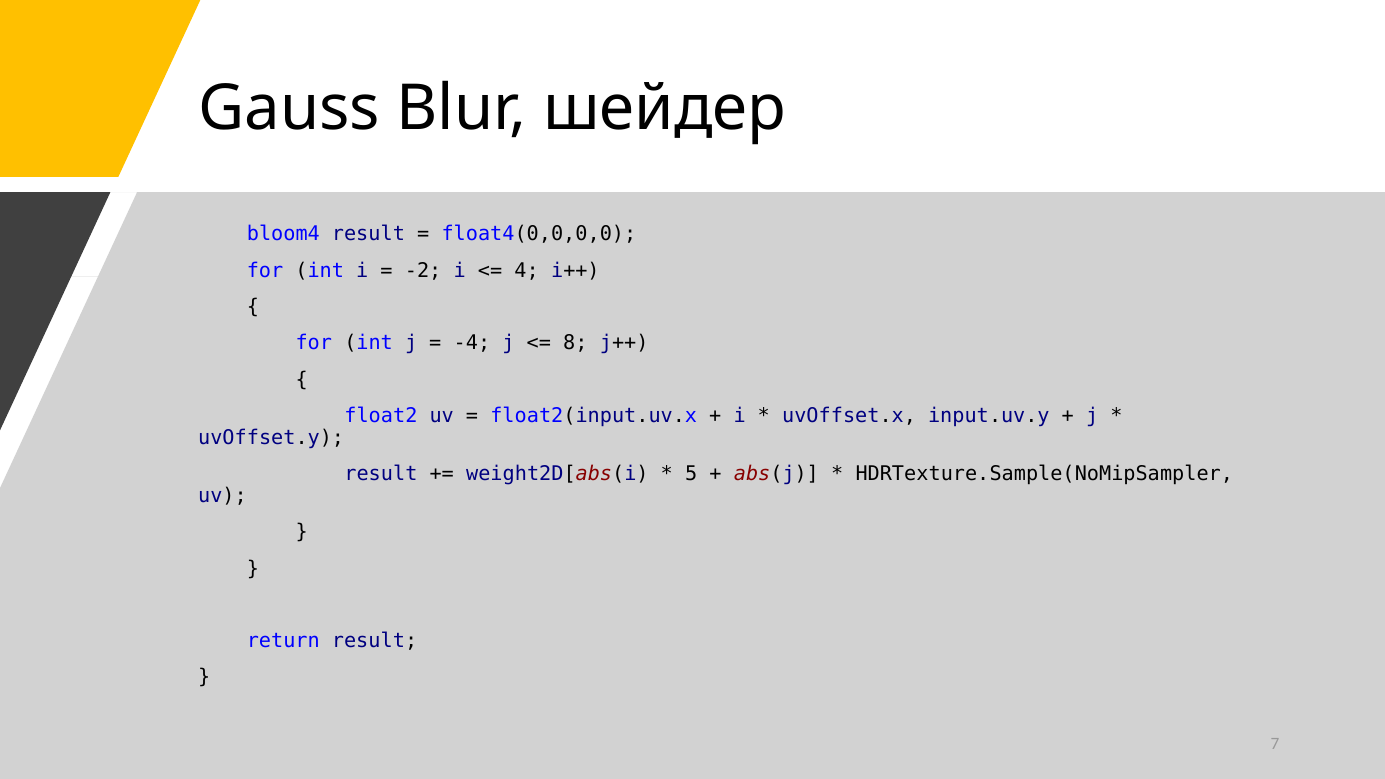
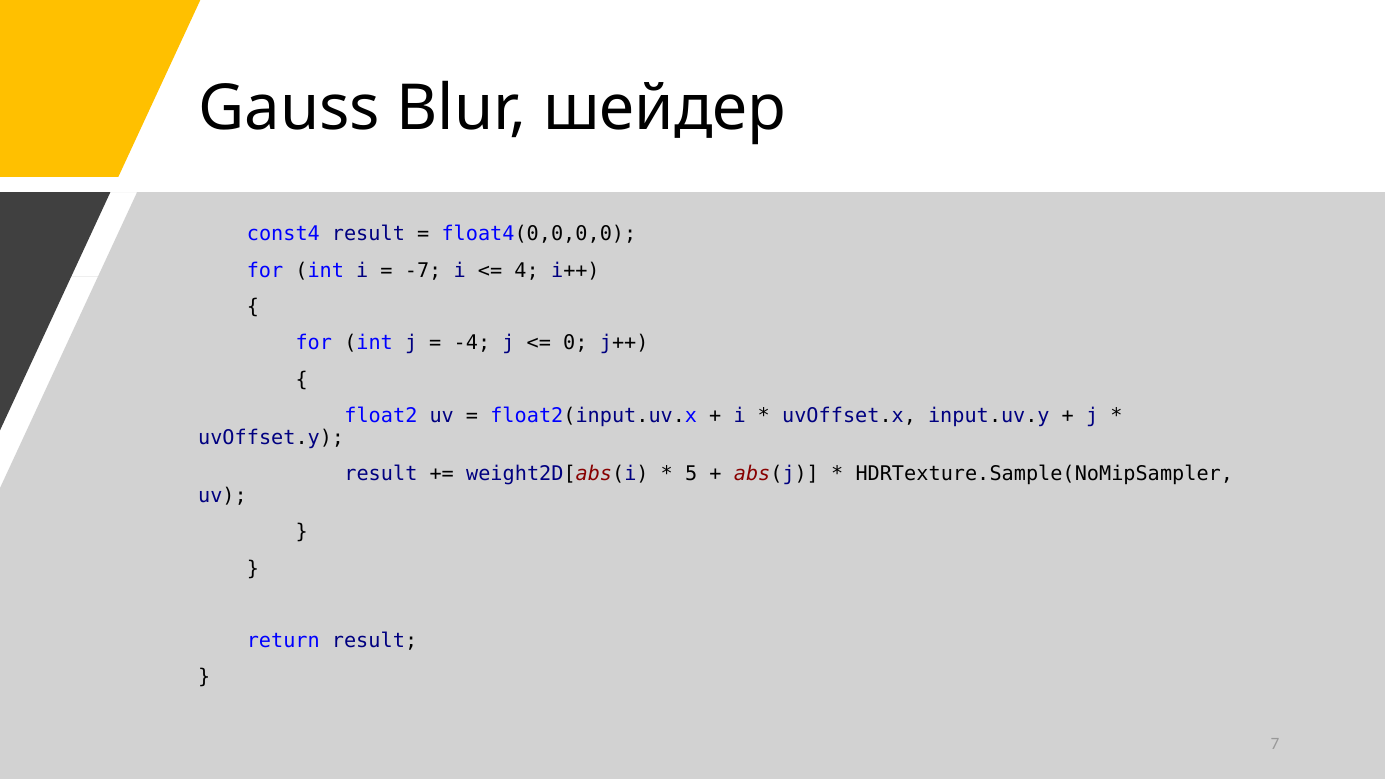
bloom4: bloom4 -> const4 (283, 234)
-2: -2 -> -7 (423, 270)
8: 8 -> 0 (575, 343)
